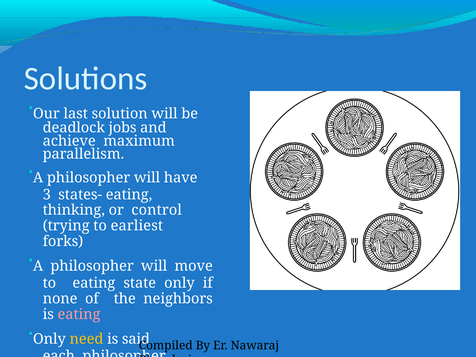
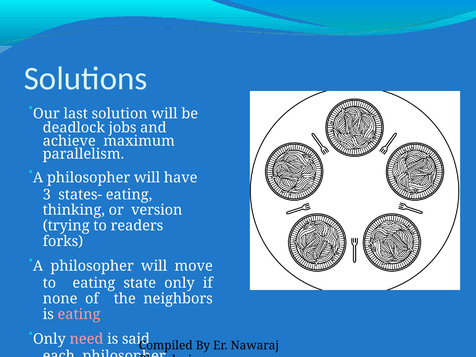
control: control -> version (157, 210)
earliest: earliest -> readers (137, 226)
need colour: yellow -> pink (86, 339)
